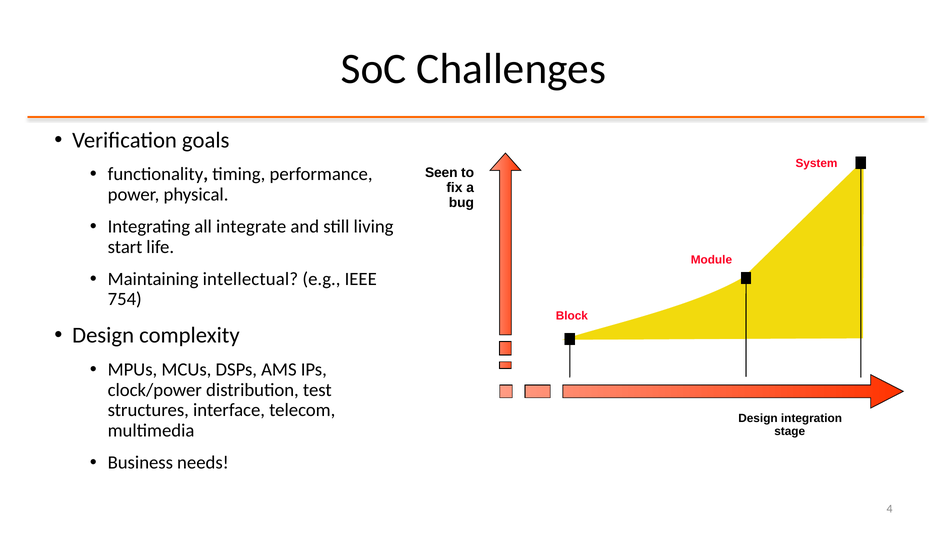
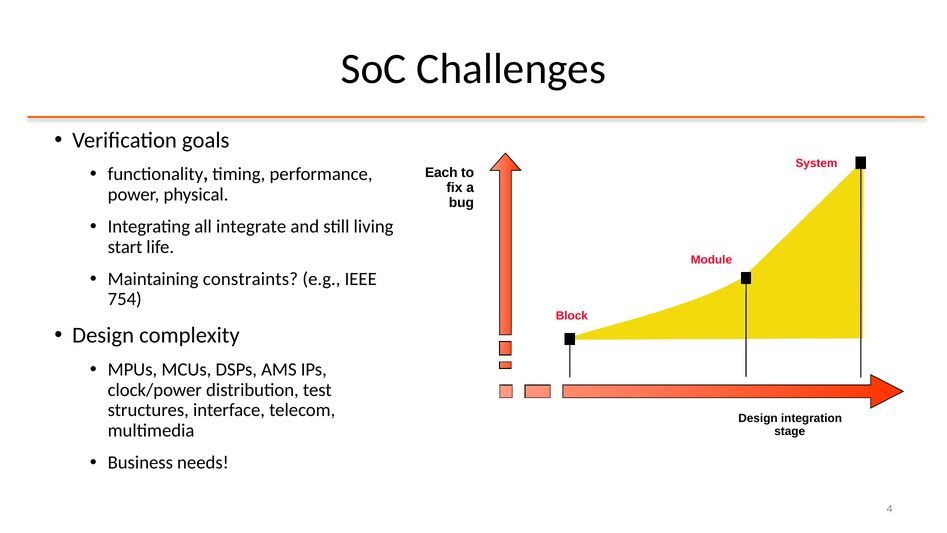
Seen: Seen -> Each (441, 173)
intellectual: intellectual -> constraints (250, 279)
